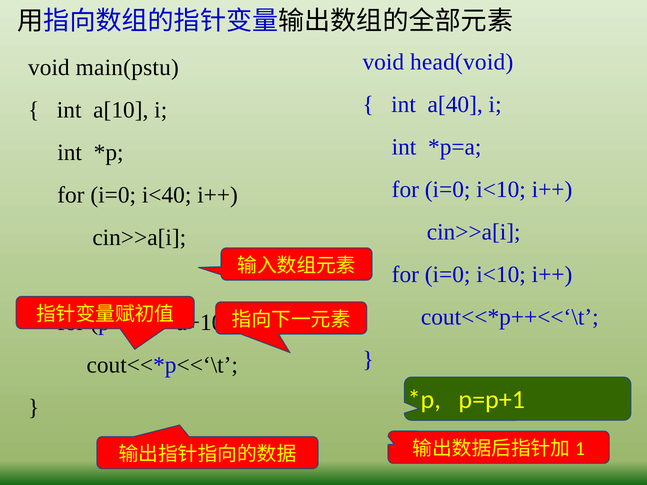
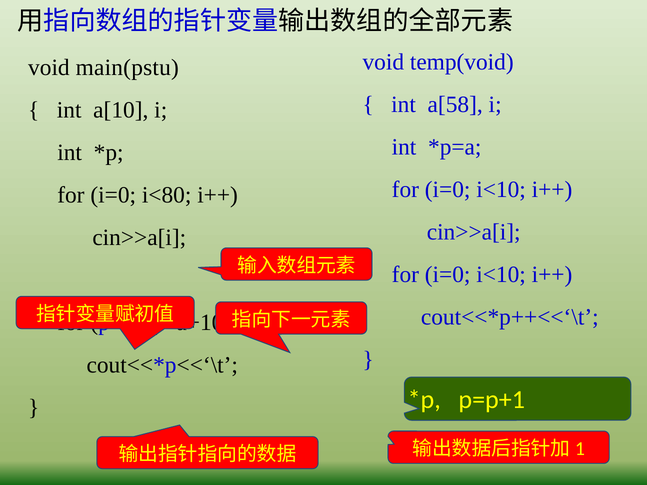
head(void: head(void -> temp(void (462, 62)
a[40: a[40 -> a[58 (455, 105)
i<40: i<40 -> i<80 (167, 195)
